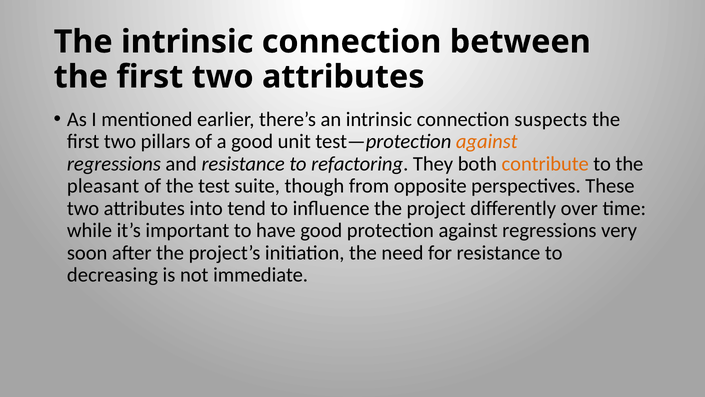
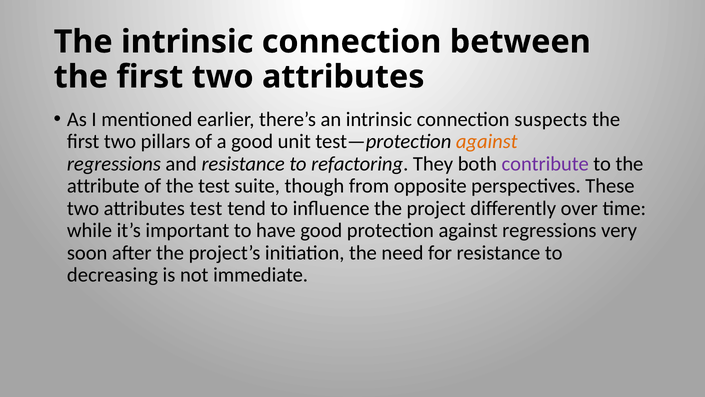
contribute colour: orange -> purple (545, 164)
pleasant: pleasant -> attribute (103, 186)
attributes into: into -> test (206, 208)
